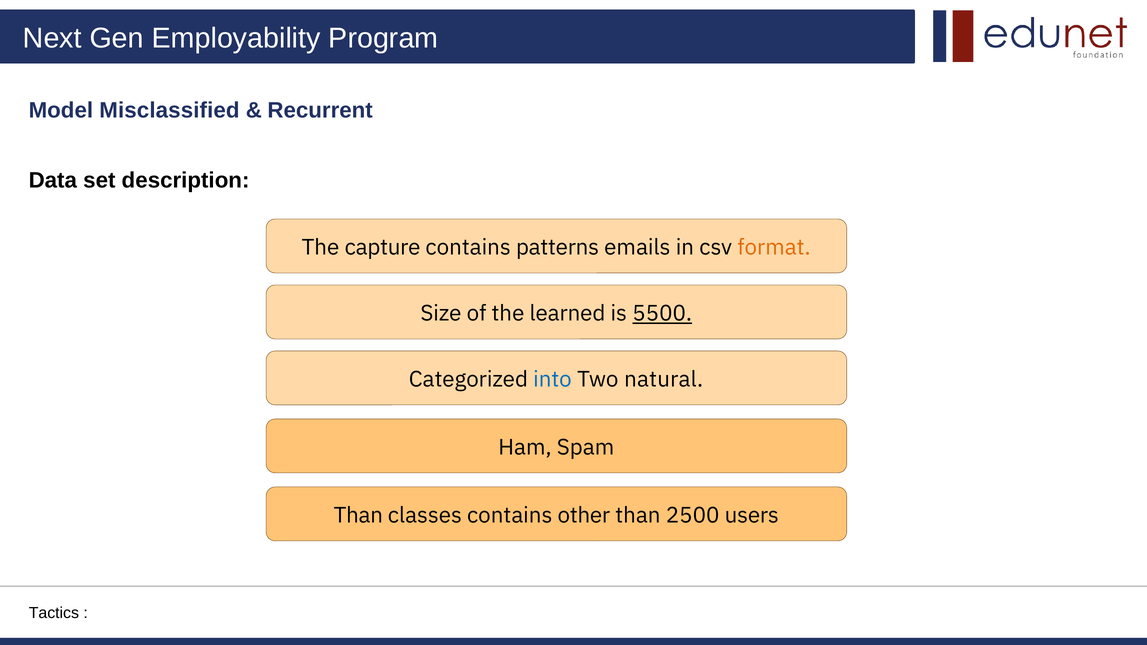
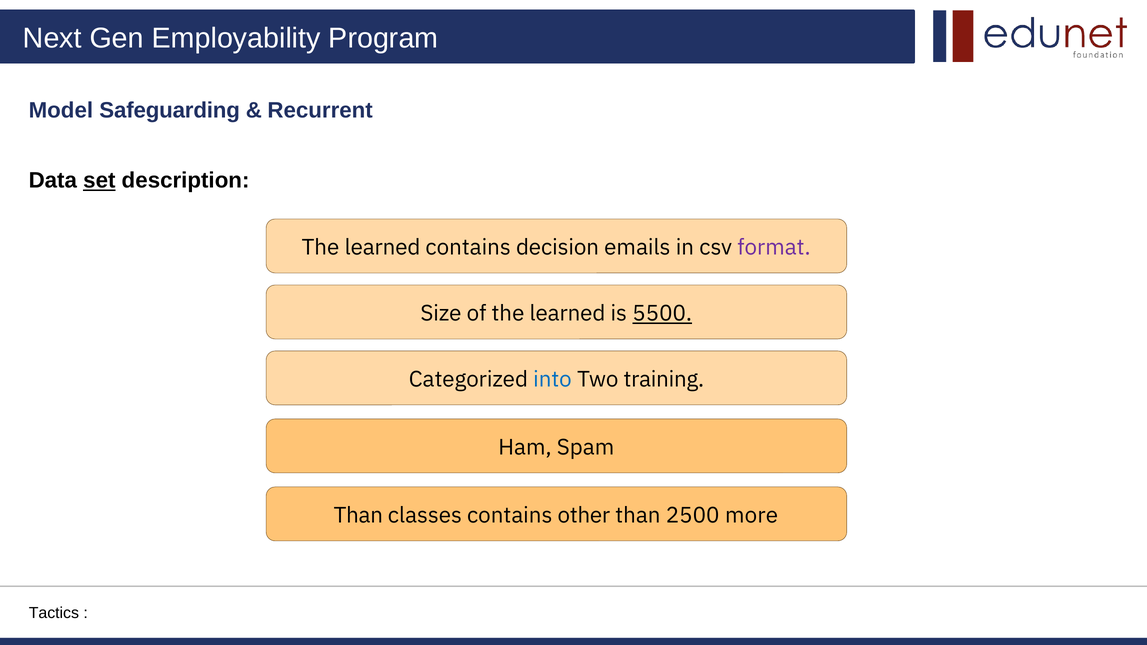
Misclassified: Misclassified -> Safeguarding (170, 110)
set underline: none -> present (99, 181)
capture: capture -> learned (383, 248)
patterns: patterns -> decision (557, 248)
format colour: orange -> purple (774, 248)
natural: natural -> training (664, 380)
users: users -> more (752, 516)
